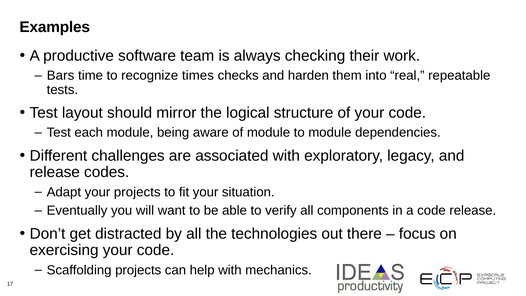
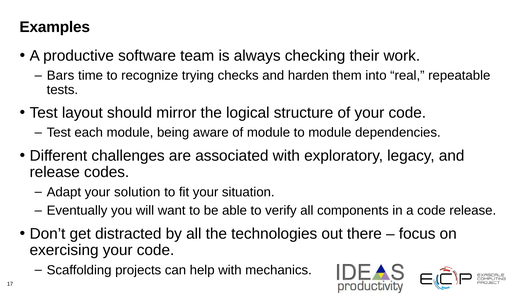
times: times -> trying (198, 76)
your projects: projects -> solution (137, 192)
